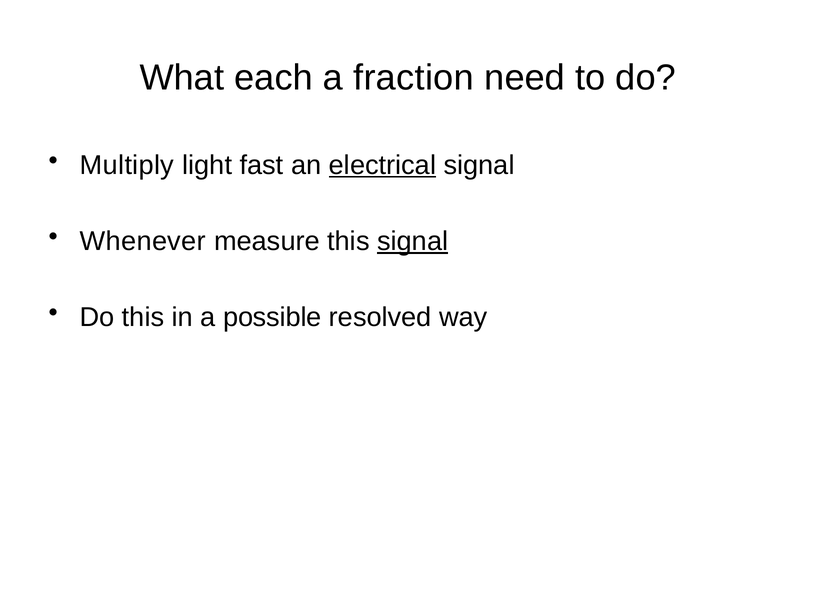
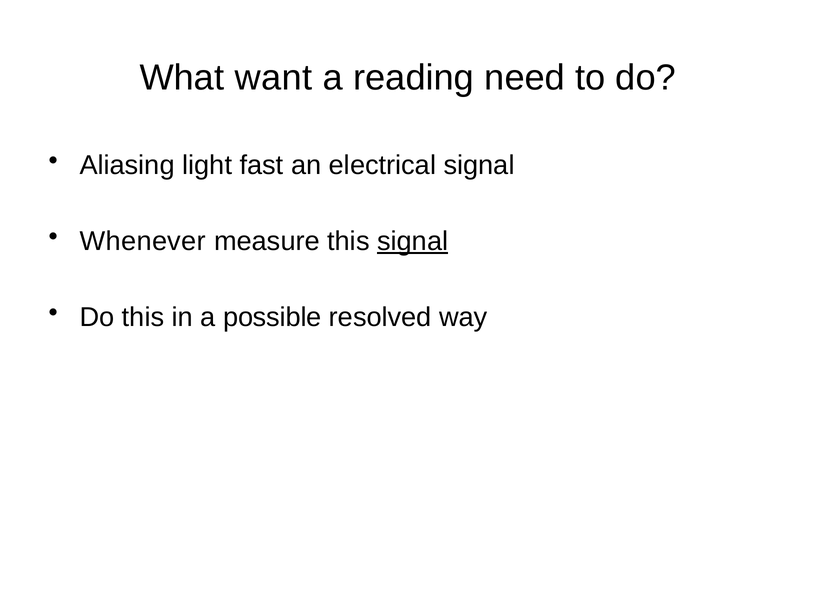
each: each -> want (273, 78)
fraction: fraction -> reading (414, 78)
Multiply: Multiply -> Aliasing (127, 165)
electrical underline: present -> none (383, 165)
